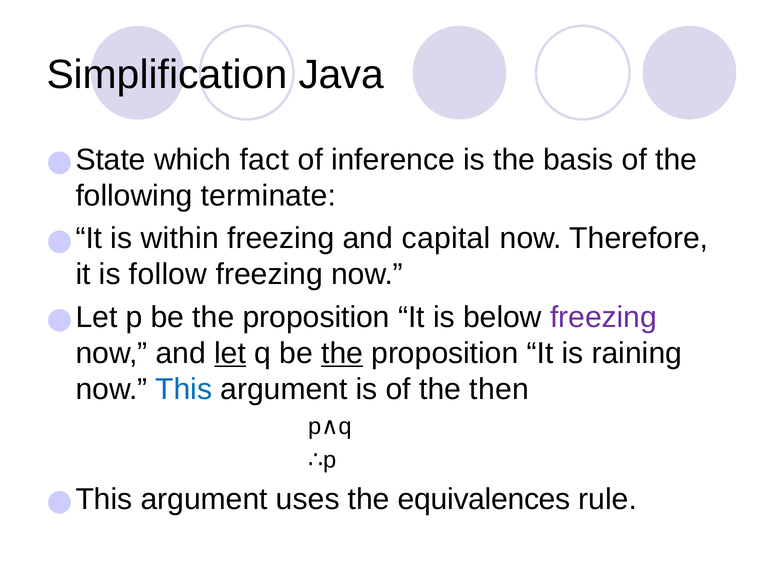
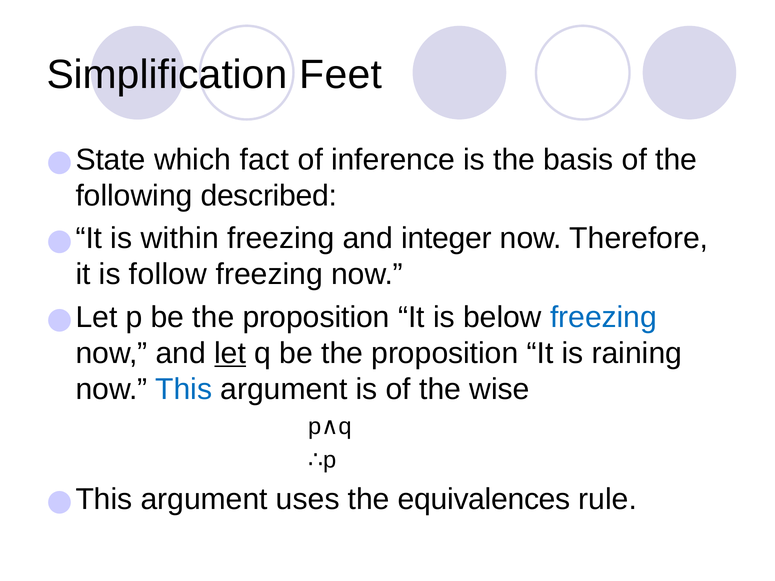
Java: Java -> Feet (341, 75)
terminate: terminate -> described (269, 196)
capital: capital -> integer (446, 238)
freezing colour: purple -> blue (603, 317)
the underline: present -> none (342, 353)
then: then -> wise (499, 390)
